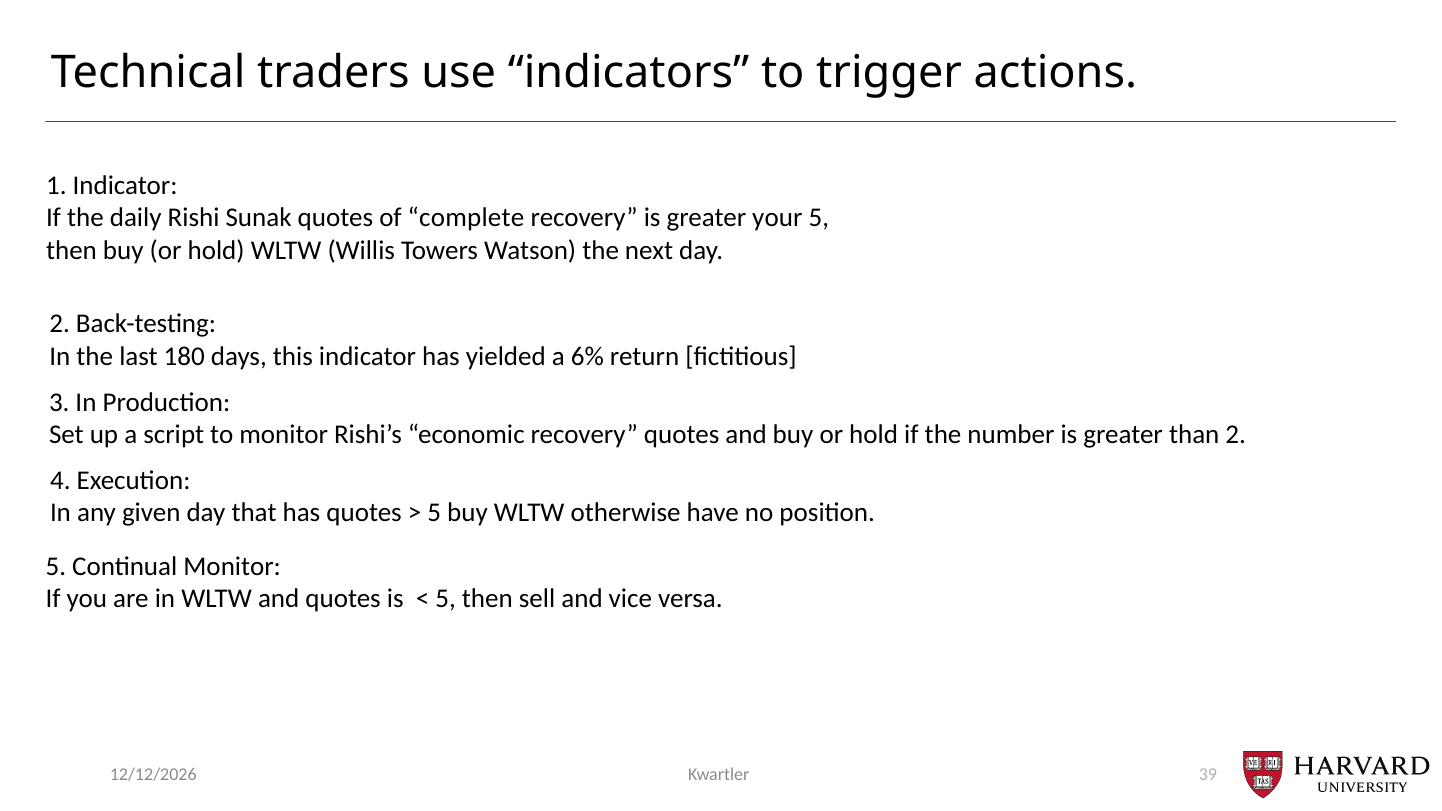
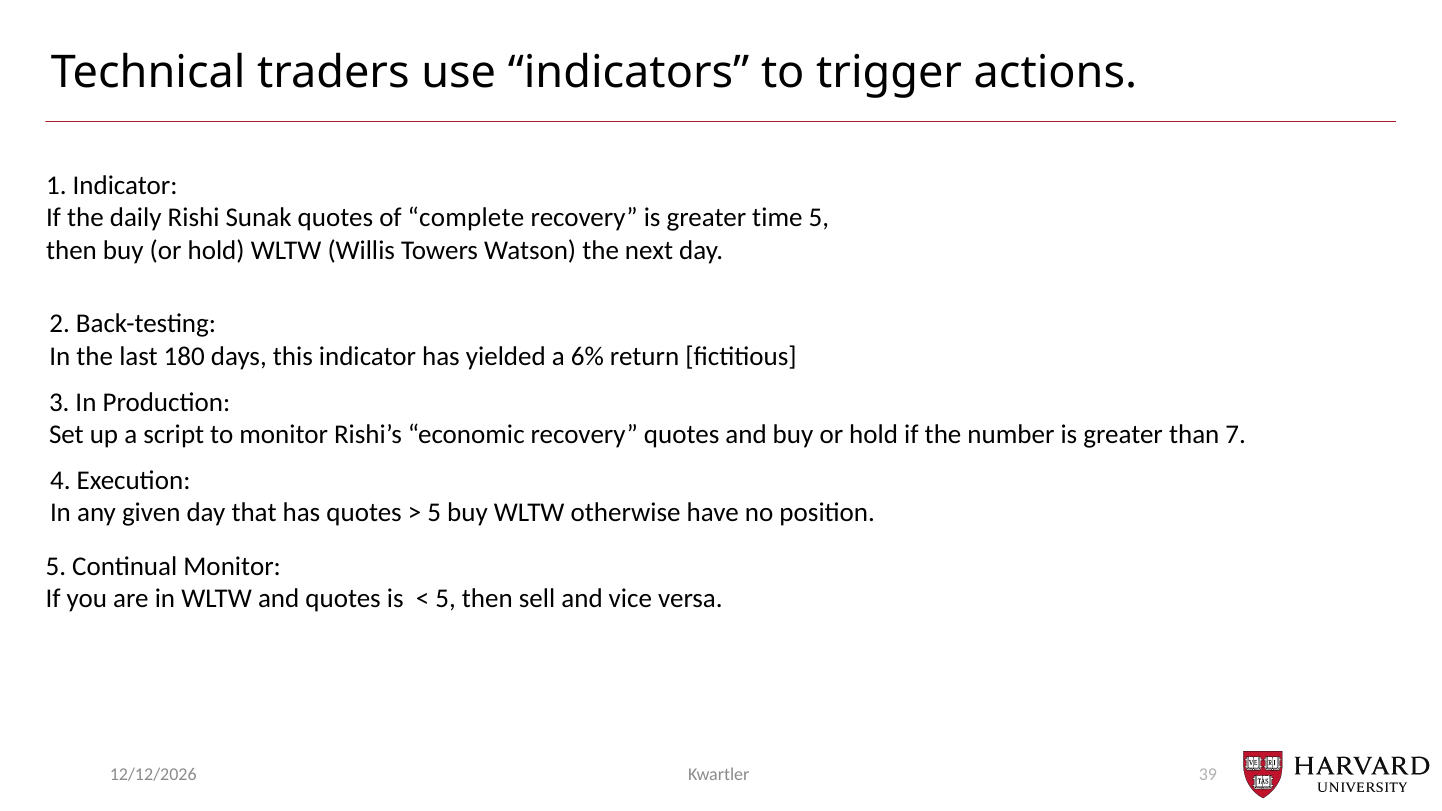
your: your -> time (777, 218)
than 2: 2 -> 7 (1236, 435)
